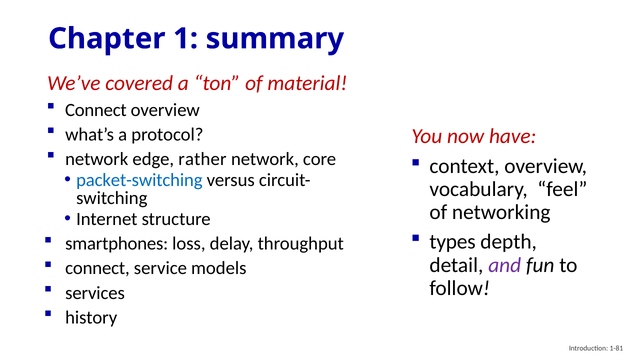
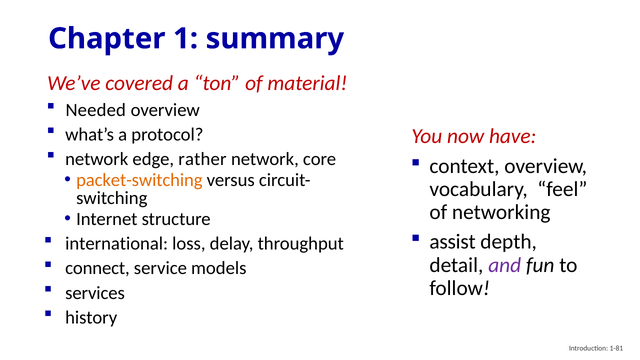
Connect: Connect -> Needed (96, 110)
packet-switching colour: blue -> orange (139, 180)
types: types -> assist (453, 242)
smartphones: smartphones -> international (117, 244)
